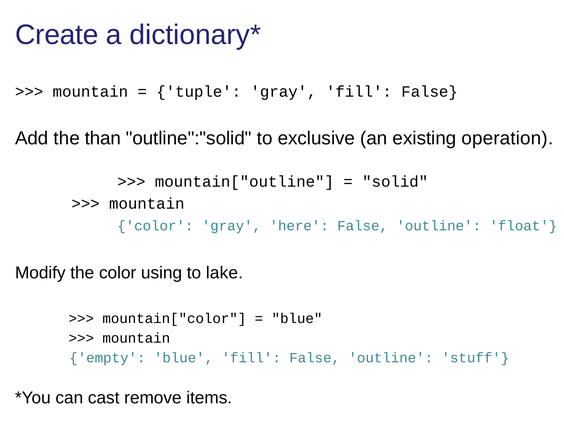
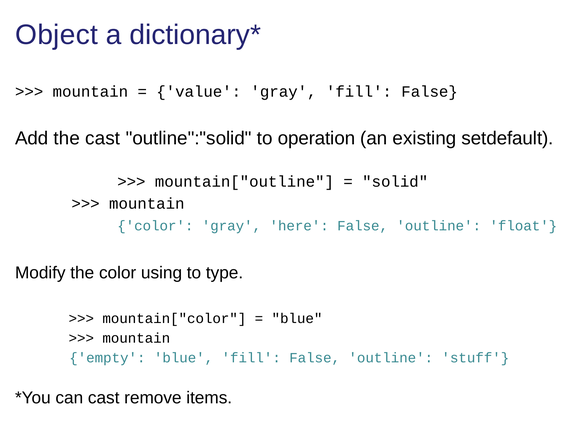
Create: Create -> Object (57, 35)
tuple: tuple -> value (199, 92)
the than: than -> cast (103, 138)
exclusive: exclusive -> operation (316, 138)
operation: operation -> setdefault (508, 138)
lake: lake -> type (225, 273)
